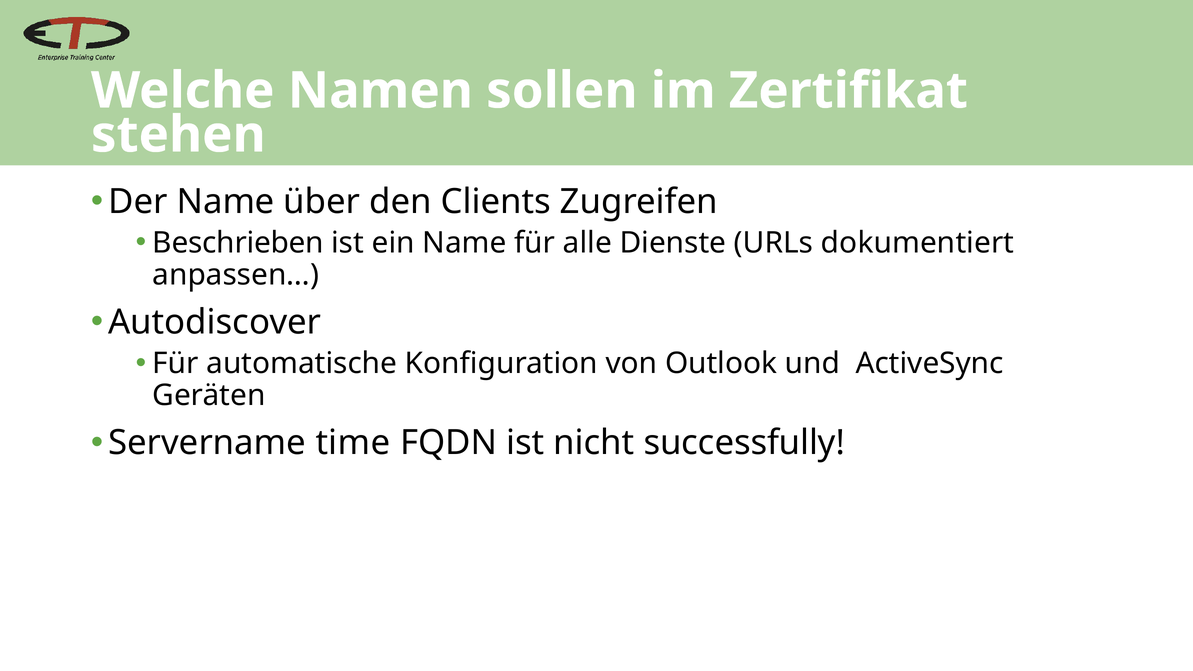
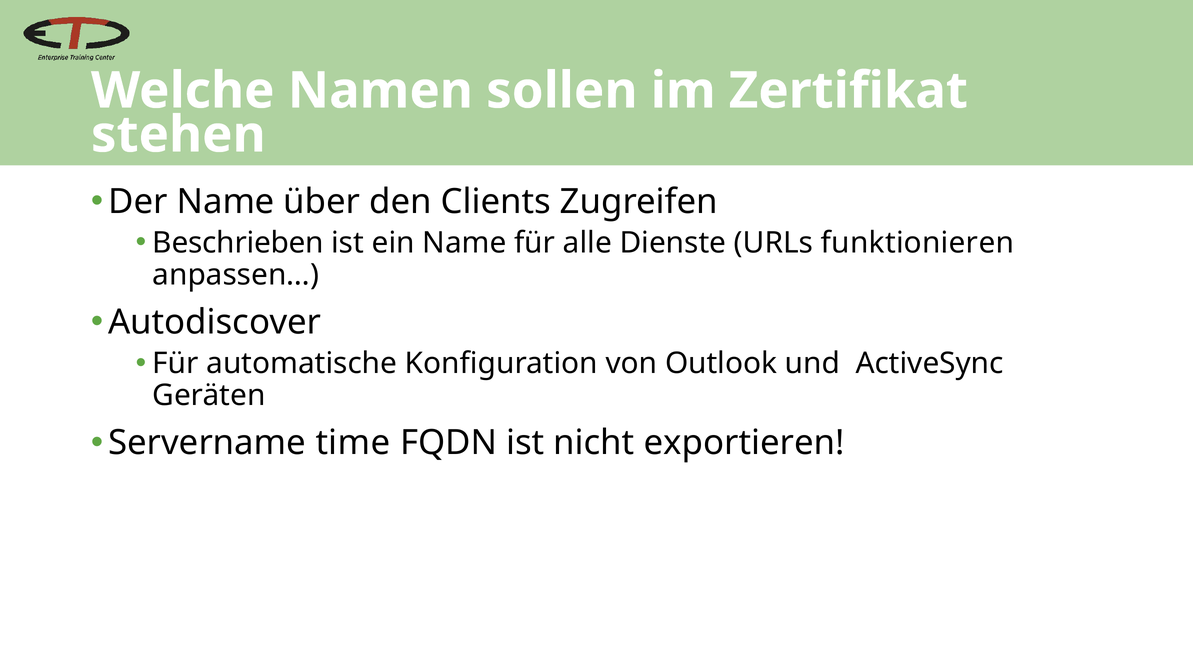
dokumentiert: dokumentiert -> funktionieren (918, 243)
successfully: successfully -> exportieren (744, 443)
